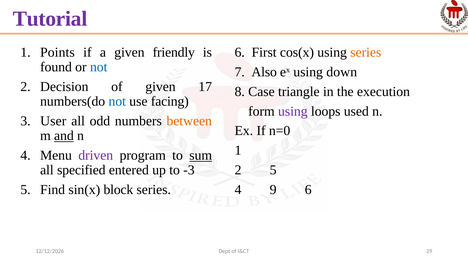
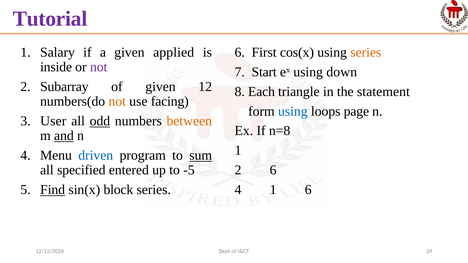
Points: Points -> Salary (57, 52)
friendly: friendly -> applied (174, 52)
found: found -> inside (56, 67)
not colour: blue -> purple (99, 67)
Also: Also -> Start (264, 72)
Decision: Decision -> Subarray (64, 87)
17: 17 -> 12 (205, 87)
Case: Case -> Each (261, 92)
execution: execution -> statement (383, 92)
not colour: blue -> orange (117, 102)
using colour: purple -> blue (293, 111)
used: used -> page (356, 111)
odd underline: none -> present (100, 121)
n=0: n=0 -> n=8 (280, 131)
driven colour: purple -> blue (96, 156)
2 5: 5 -> 6 (273, 170)
-3: -3 -> -5 (189, 170)
4 9: 9 -> 1 (273, 190)
Find underline: none -> present (53, 190)
